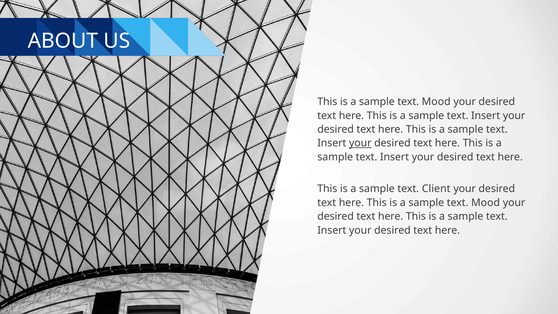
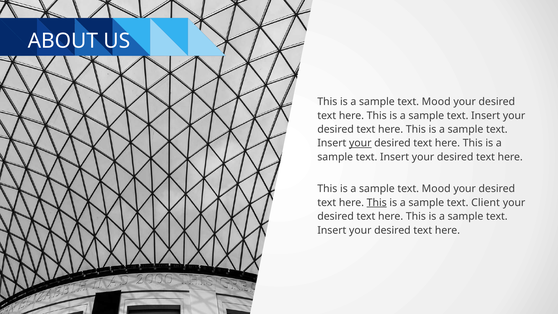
Client: Client -> Mood (436, 189)
This underline: none -> present (377, 203)
Mood: Mood -> Client (486, 203)
